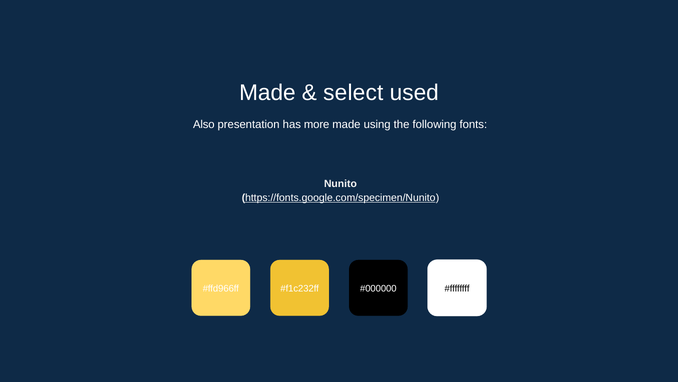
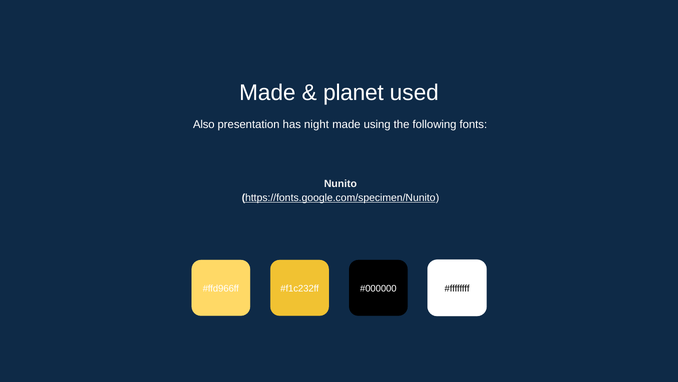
select: select -> planet (353, 93)
more: more -> night (317, 124)
